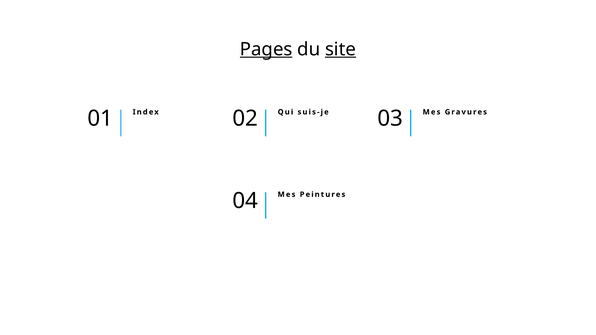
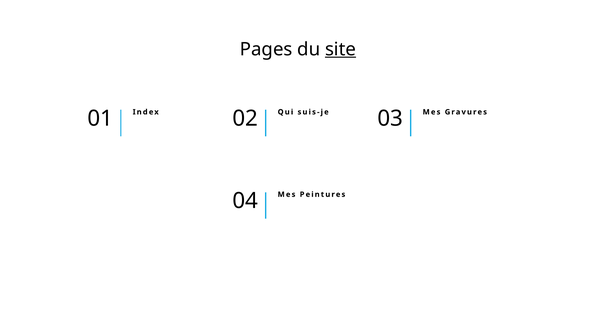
Pages underline: present -> none (266, 49)
